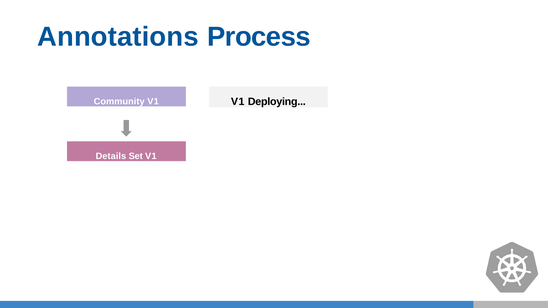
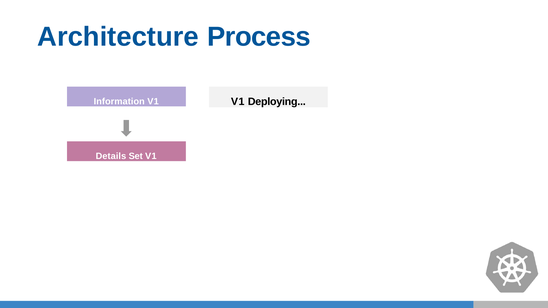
Annotations: Annotations -> Architecture (118, 37)
Community: Community -> Information (119, 102)
